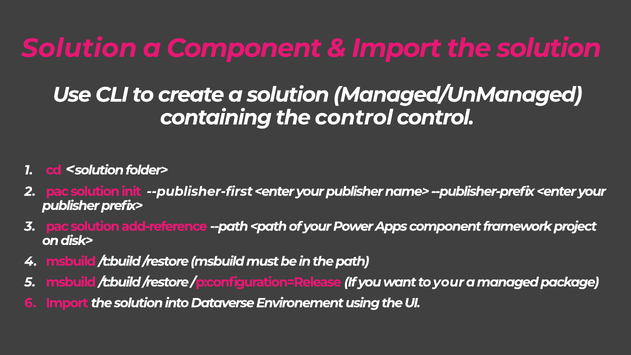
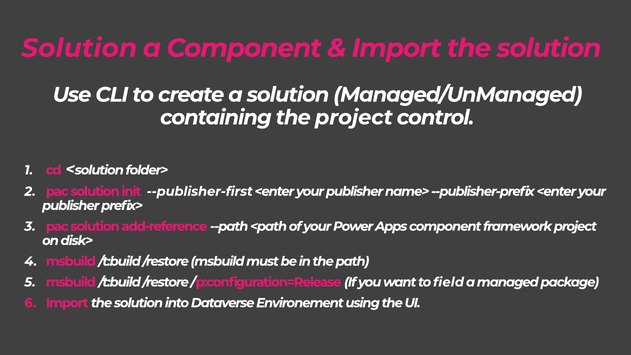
the control: control -> project (354, 117)
to your: your -> field (449, 282)
